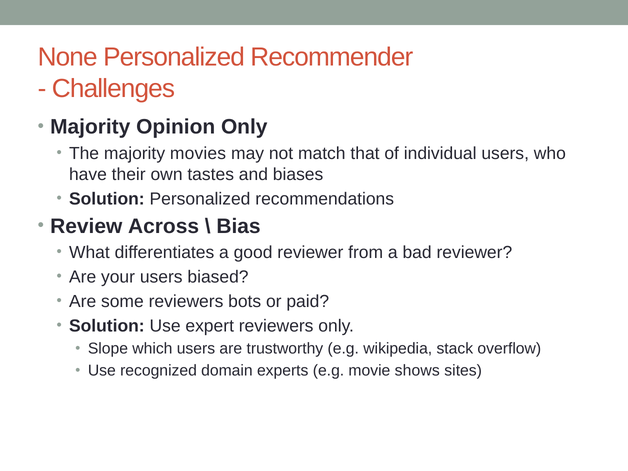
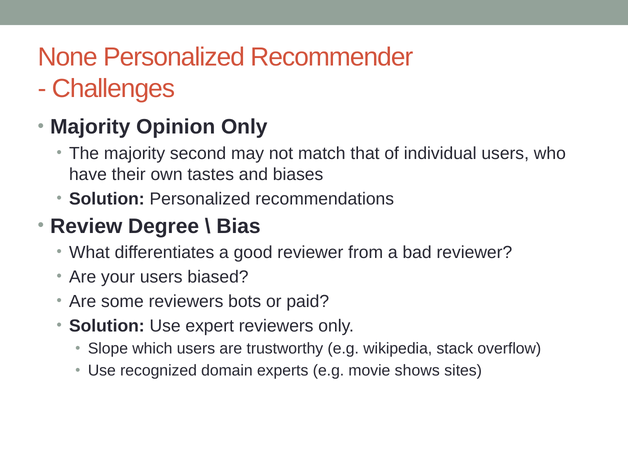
movies: movies -> second (198, 153)
Across: Across -> Degree (164, 226)
